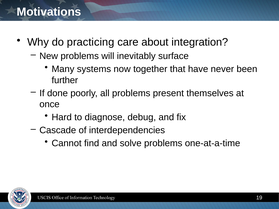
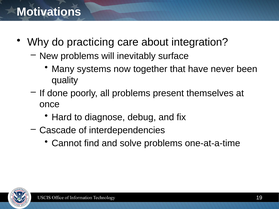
further: further -> quality (65, 80)
